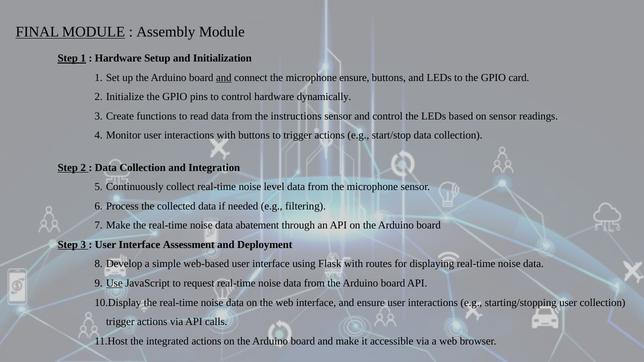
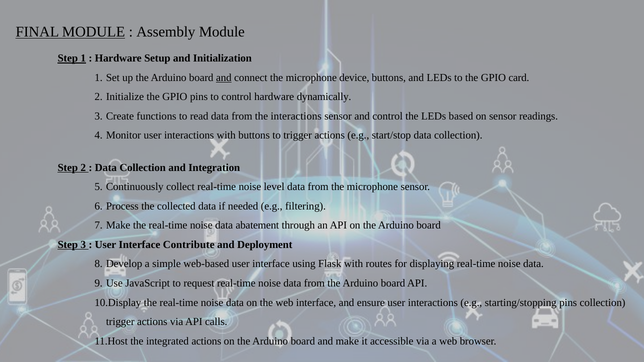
microphone ensure: ensure -> device (354, 78)
the instructions: instructions -> interactions (296, 116)
Assessment: Assessment -> Contribute (189, 245)
Use underline: present -> none (114, 283)
starting/stopping user: user -> pins (568, 303)
